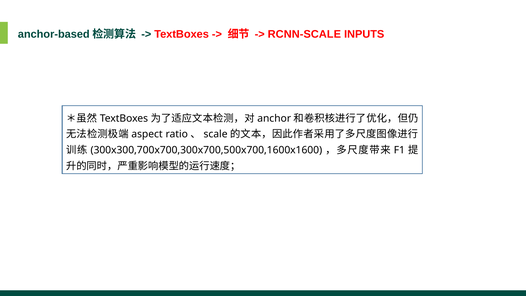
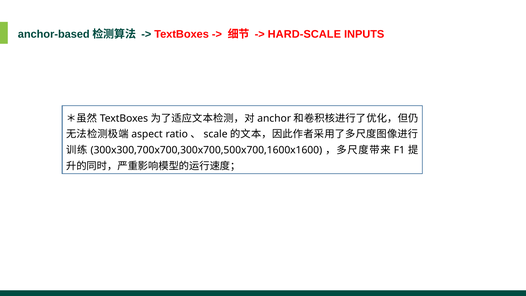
RCNN-SCALE: RCNN-SCALE -> HARD-SCALE (304, 34)
